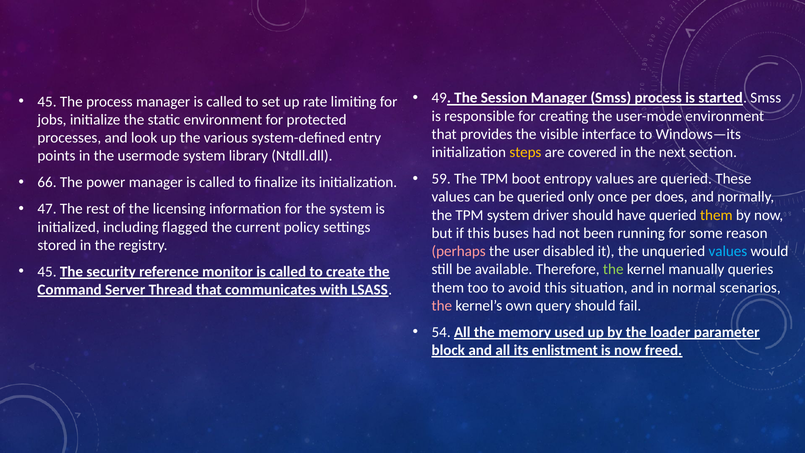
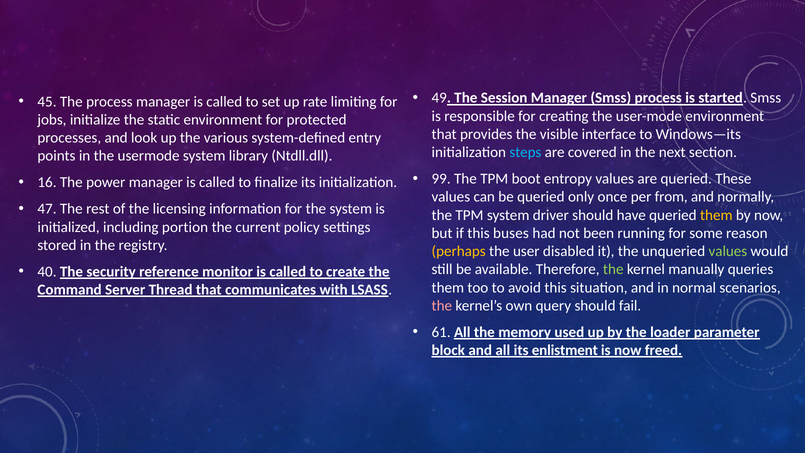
steps colour: yellow -> light blue (525, 152)
59: 59 -> 99 (441, 179)
66: 66 -> 16 (47, 182)
does: does -> from (671, 197)
flagged: flagged -> portion (185, 227)
perhaps colour: pink -> yellow (459, 251)
values colour: light blue -> light green (728, 251)
45: 45 -> 40 (47, 272)
54: 54 -> 61 (441, 332)
